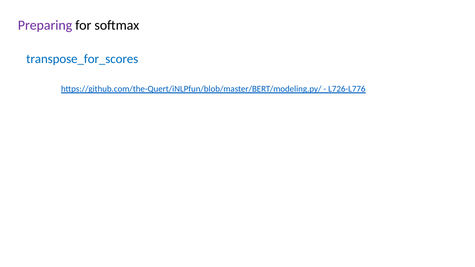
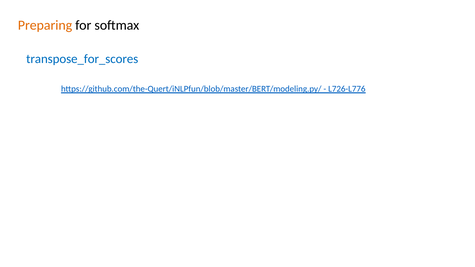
Preparing colour: purple -> orange (45, 25)
